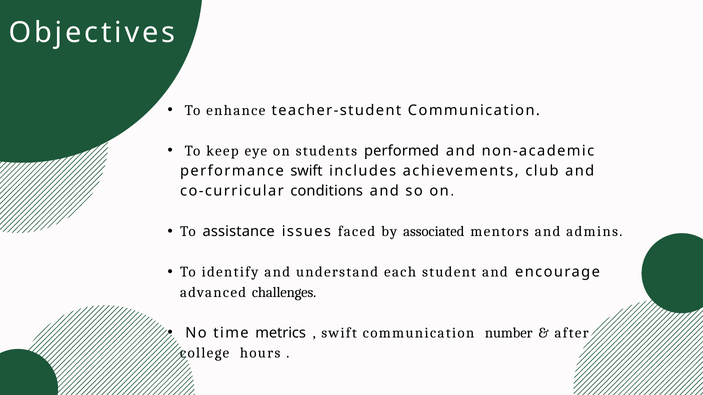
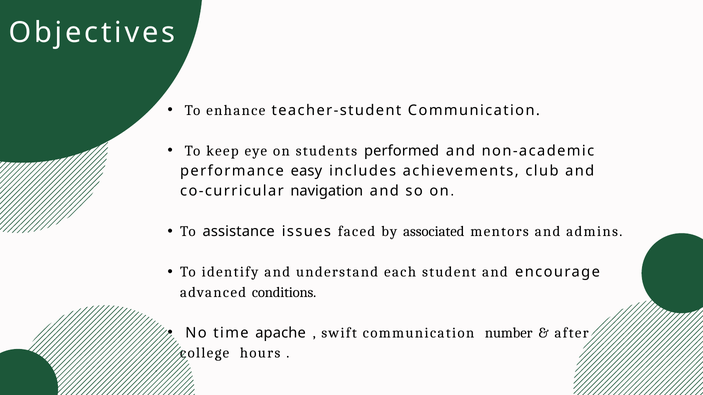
performance swift: swift -> easy (306, 171)
conditions: conditions -> navigation (327, 191)
challenges: challenges -> conditions (284, 293)
metrics: metrics -> apache (281, 333)
